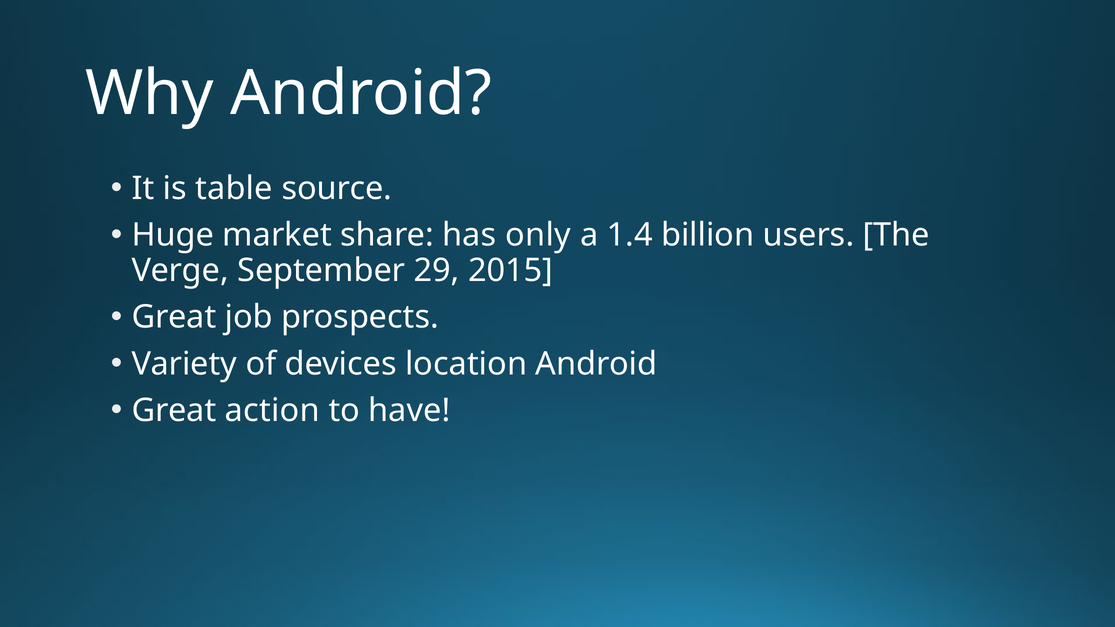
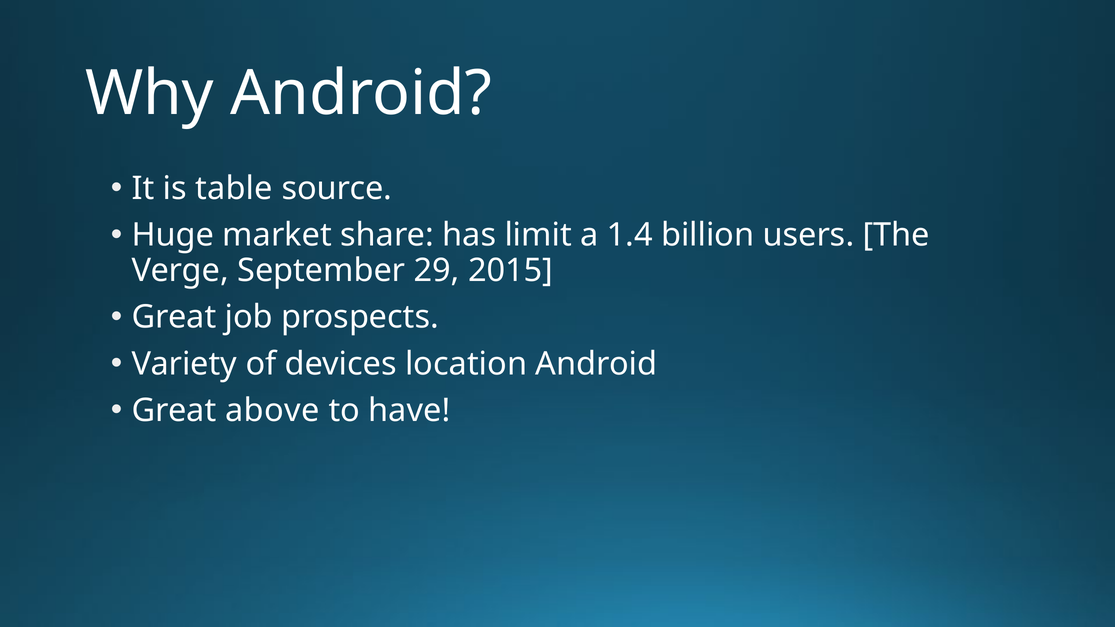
only: only -> limit (538, 235)
action: action -> above (272, 411)
